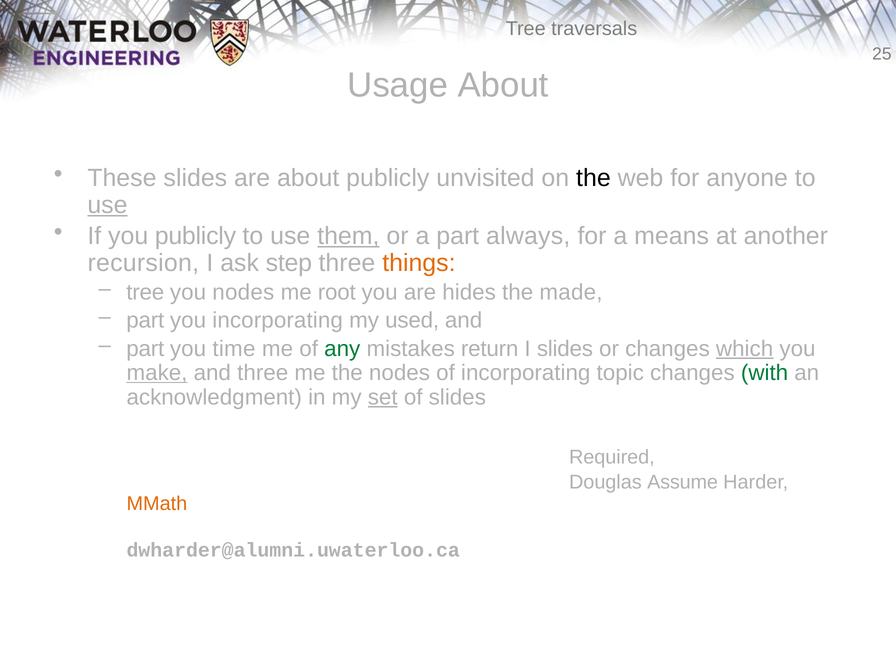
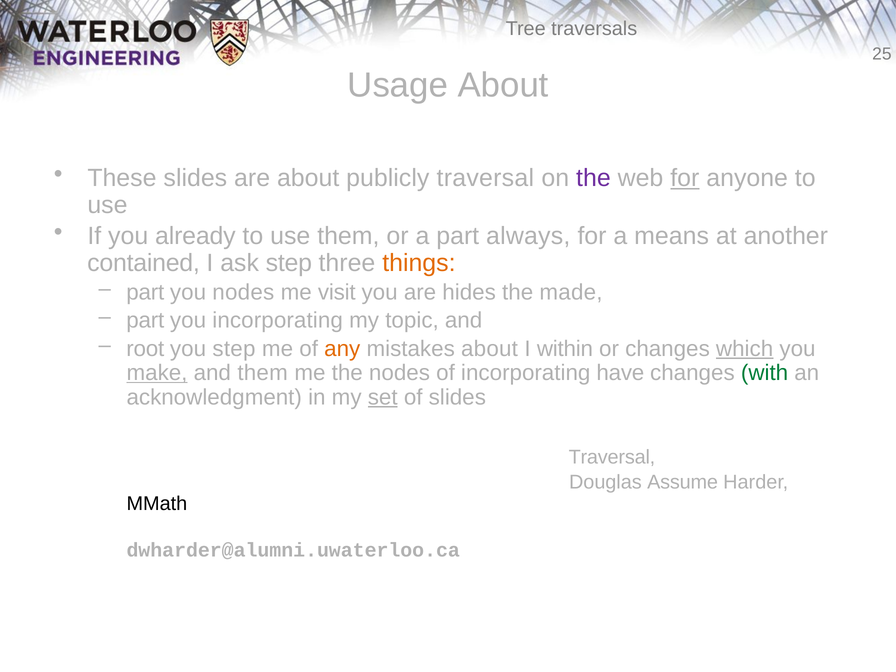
publicly unvisited: unvisited -> traversal (485, 178)
the colour: black -> purple (593, 178)
for underline: none -> present (685, 178)
use underline: present -> none (107, 205)
you publicly: publicly -> already (195, 236)
them underline: present -> none (348, 236)
recursion: recursion -> contained (144, 263)
tree: tree -> part (145, 292)
root: root -> visit (337, 292)
used: used -> topic (412, 320)
part: part -> root (145, 349)
you time: time -> step (234, 349)
any colour: green -> orange (342, 349)
mistakes return: return -> about (489, 349)
I slides: slides -> within (565, 349)
and three: three -> them (263, 373)
topic: topic -> have (620, 373)
Required: Required -> Traversal (612, 457)
MMath colour: orange -> black (157, 504)
